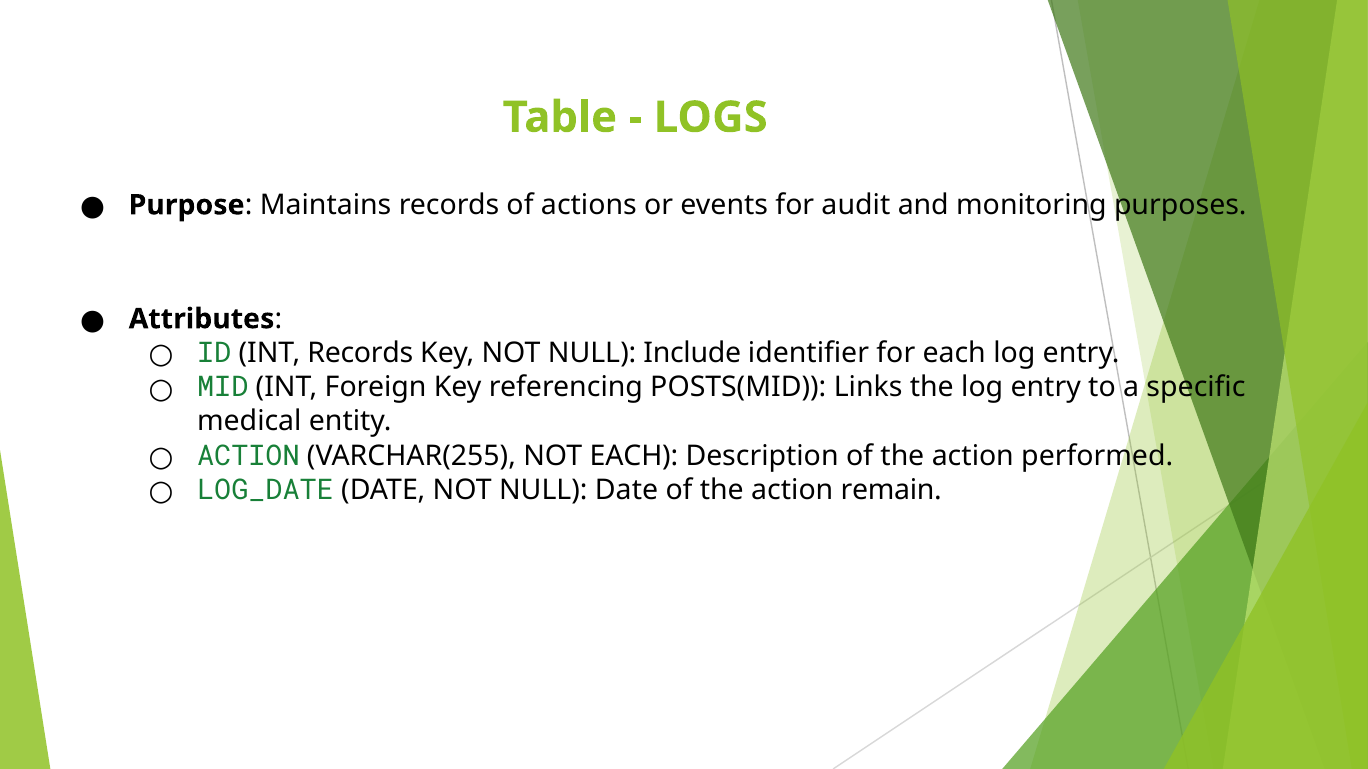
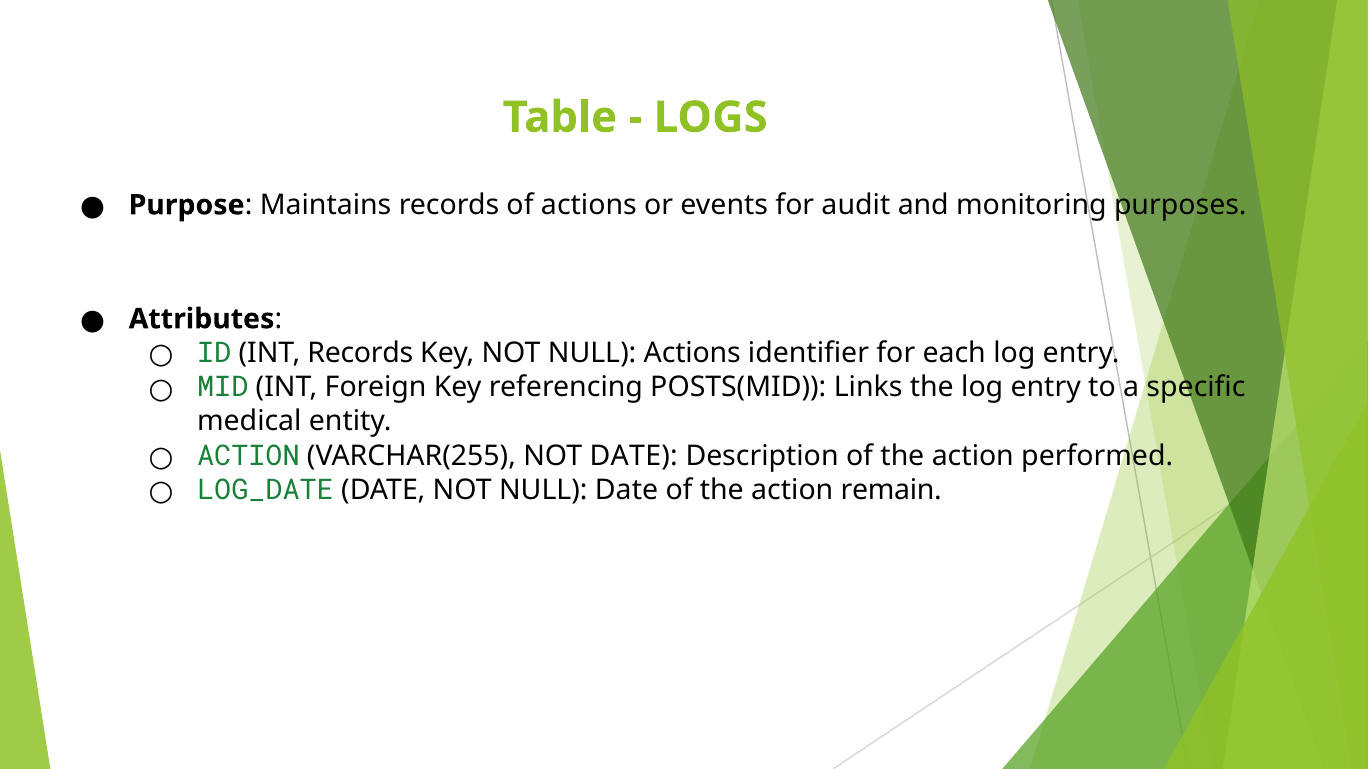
NULL Include: Include -> Actions (692, 353)
NOT EACH: EACH -> DATE (634, 456)
